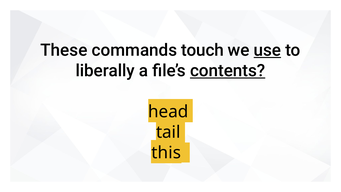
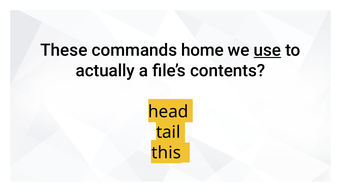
touch: touch -> home (202, 50)
liberally: liberally -> actually (105, 71)
contents underline: present -> none (228, 71)
